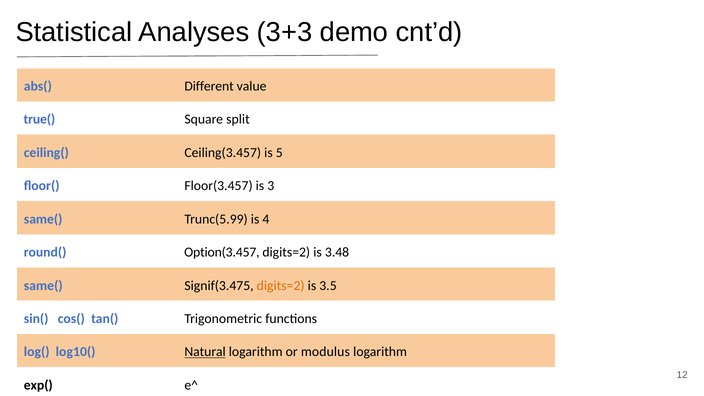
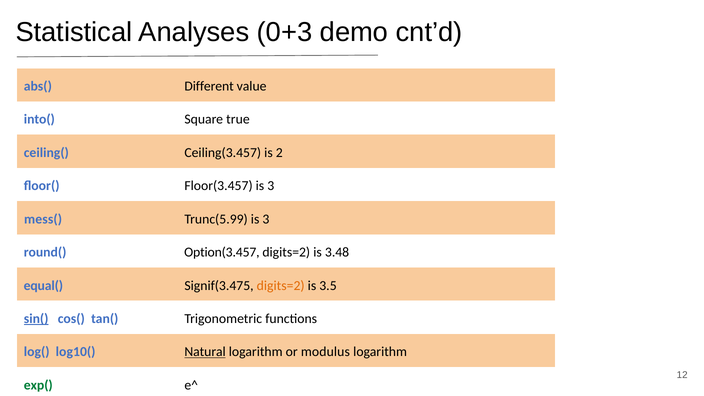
3+3: 3+3 -> 0+3 (285, 32)
true(: true( -> into( (39, 119)
split: split -> true (238, 119)
5: 5 -> 2 (279, 153)
same(: same( -> mess( (43, 219)
Trunc(5.99 is 4: 4 -> 3 (266, 219)
same(: same( -> equal( (43, 286)
sin( underline: none -> present (36, 319)
exp( colour: black -> green (38, 385)
